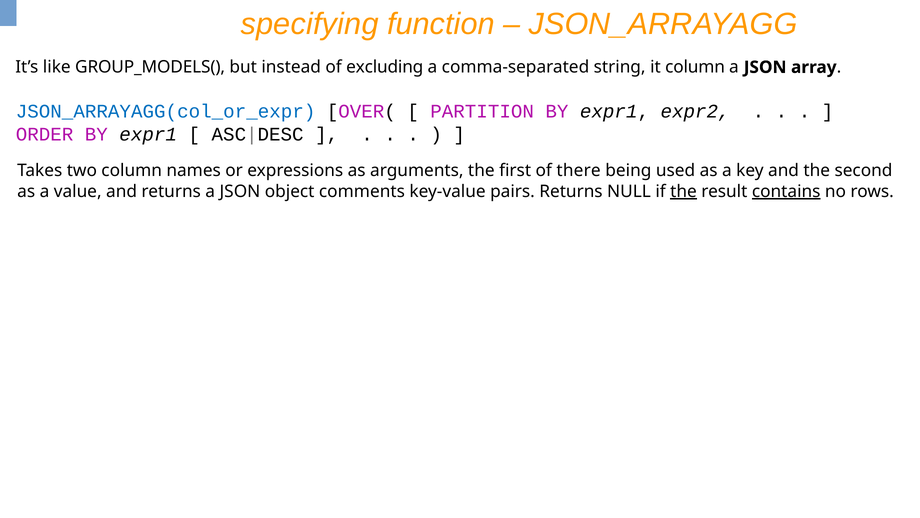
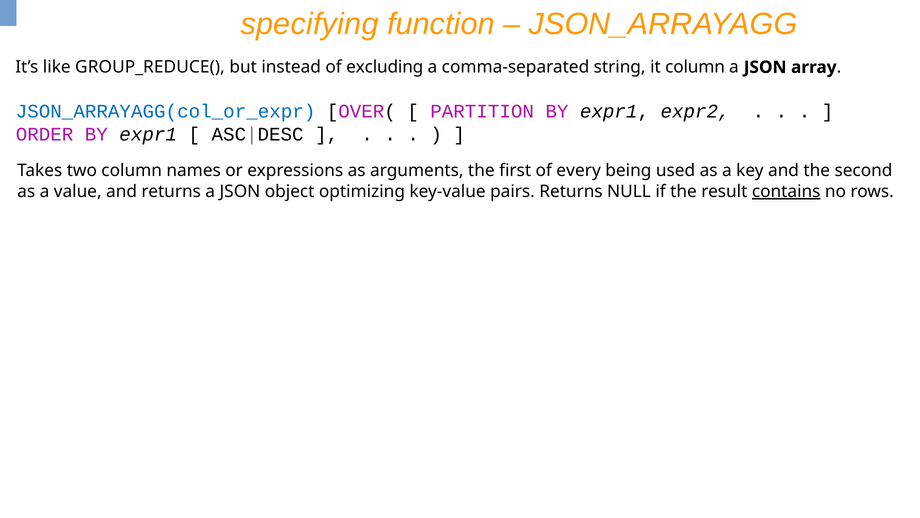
GROUP_MODELS(: GROUP_MODELS( -> GROUP_REDUCE( (150, 67)
there: there -> every (579, 170)
comments: comments -> optimizing (362, 191)
the underline: present -> none (684, 191)
